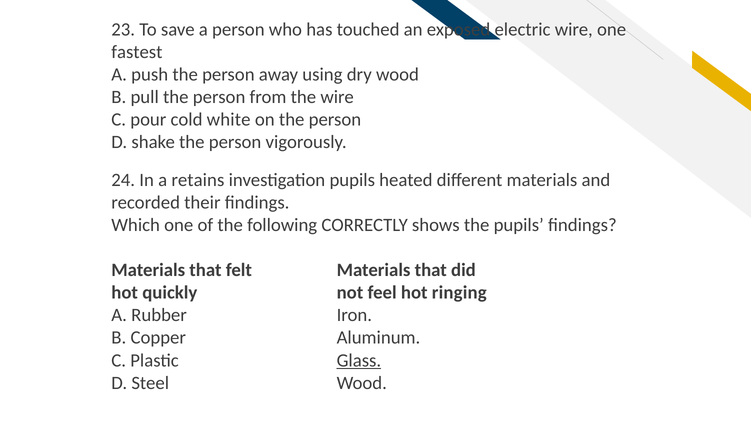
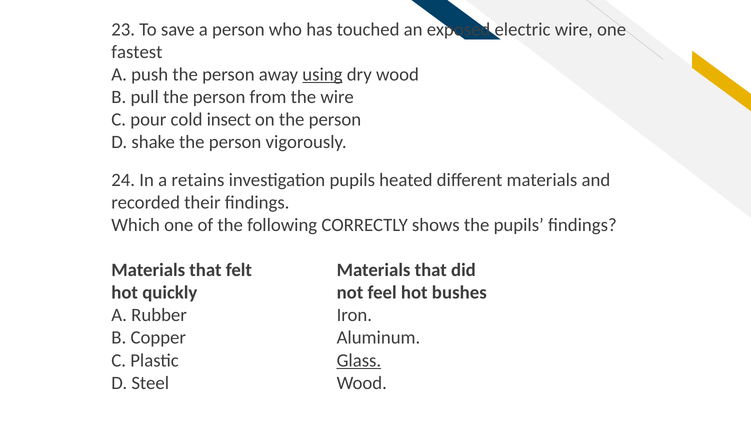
using underline: none -> present (322, 74)
white: white -> insect (229, 120)
ringing: ringing -> bushes (459, 292)
